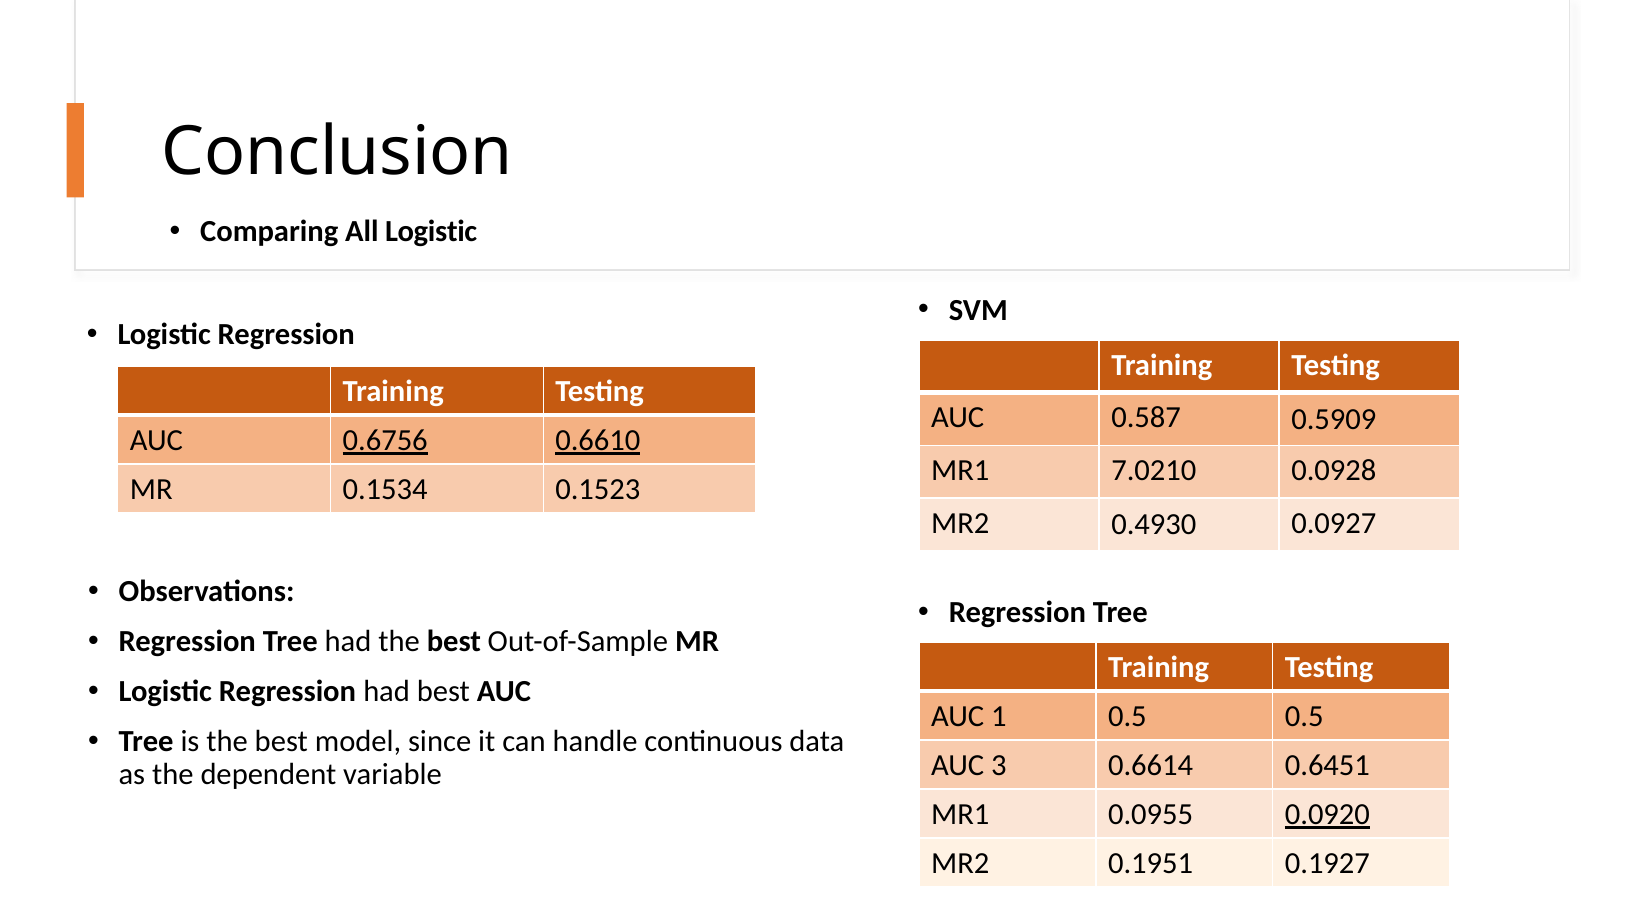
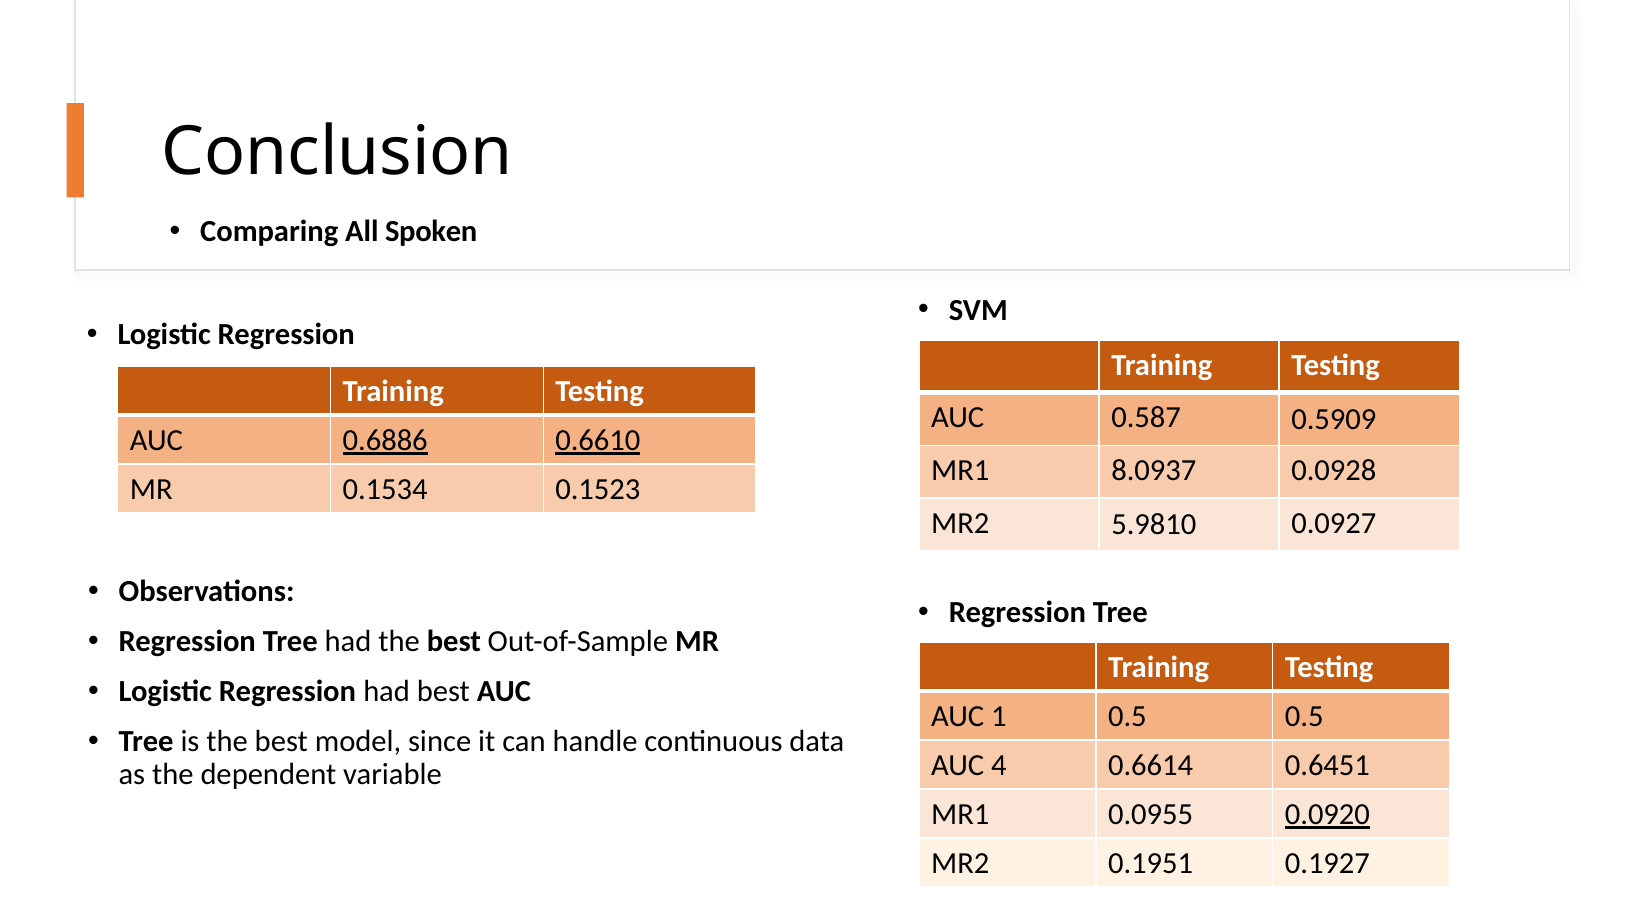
All Logistic: Logistic -> Spoken (431, 231)
0.6756: 0.6756 -> 0.6886 (385, 440)
7.0210: 7.0210 -> 8.0937 (1154, 470)
0.4930: 0.4930 -> 5.9810 (1154, 525)
3: 3 -> 4 (999, 765)
